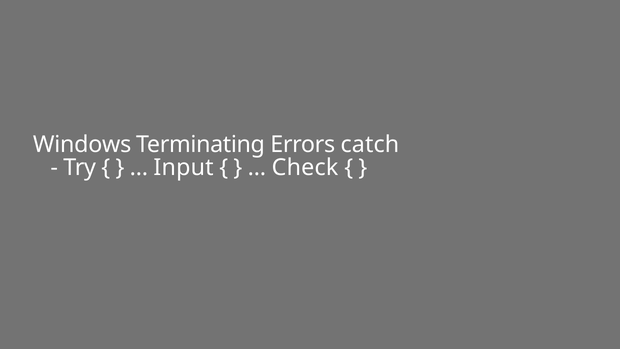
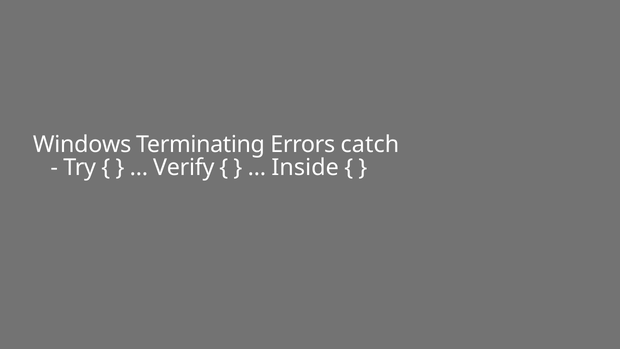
Input: Input -> Verify (184, 168)
Check: Check -> Inside (305, 168)
